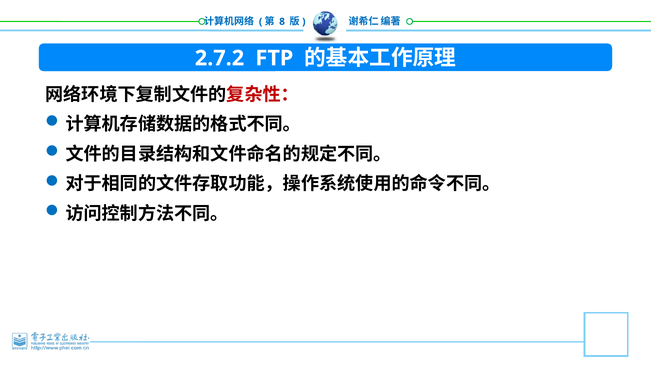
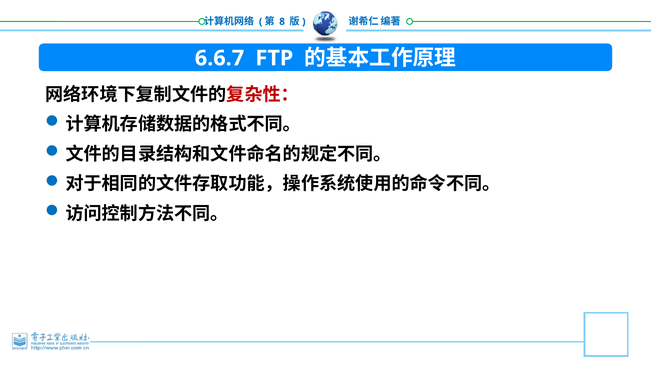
2.7.2: 2.7.2 -> 6.6.7 (219, 58)
